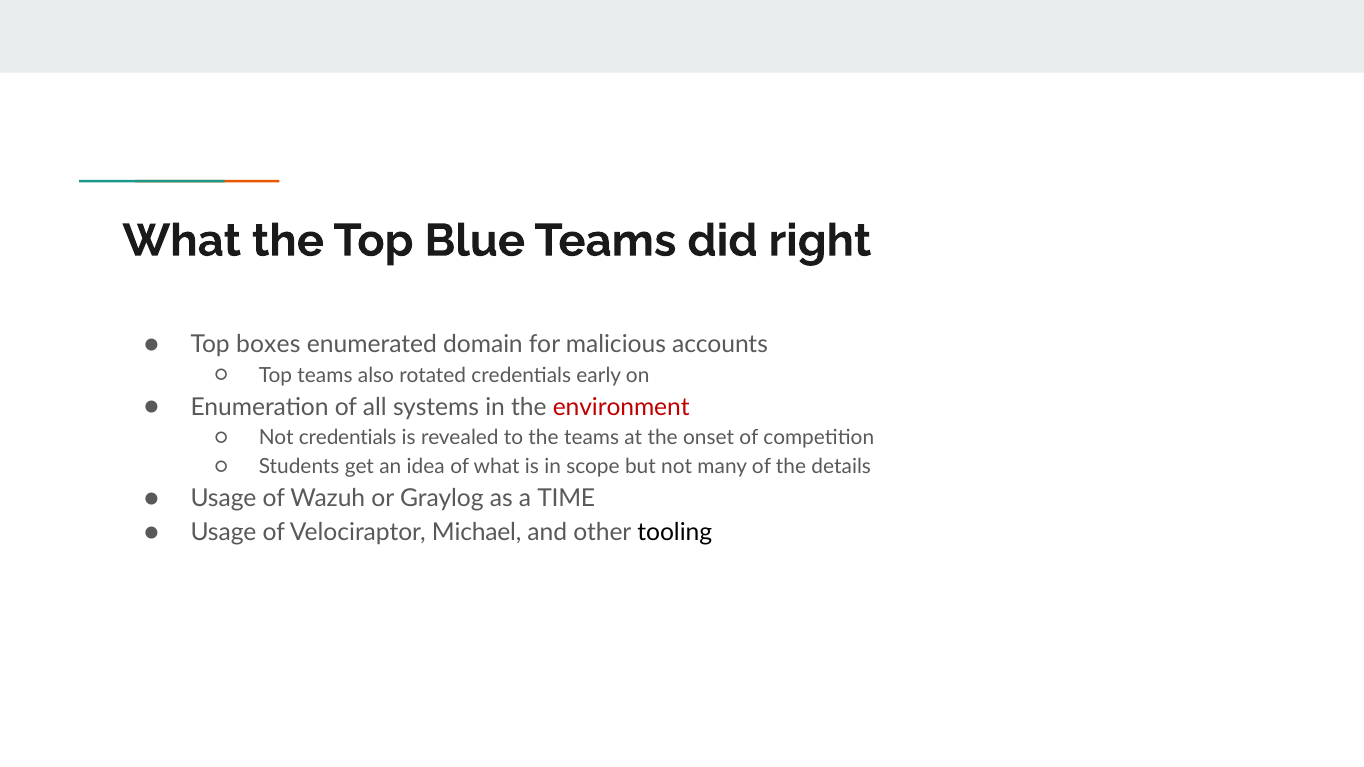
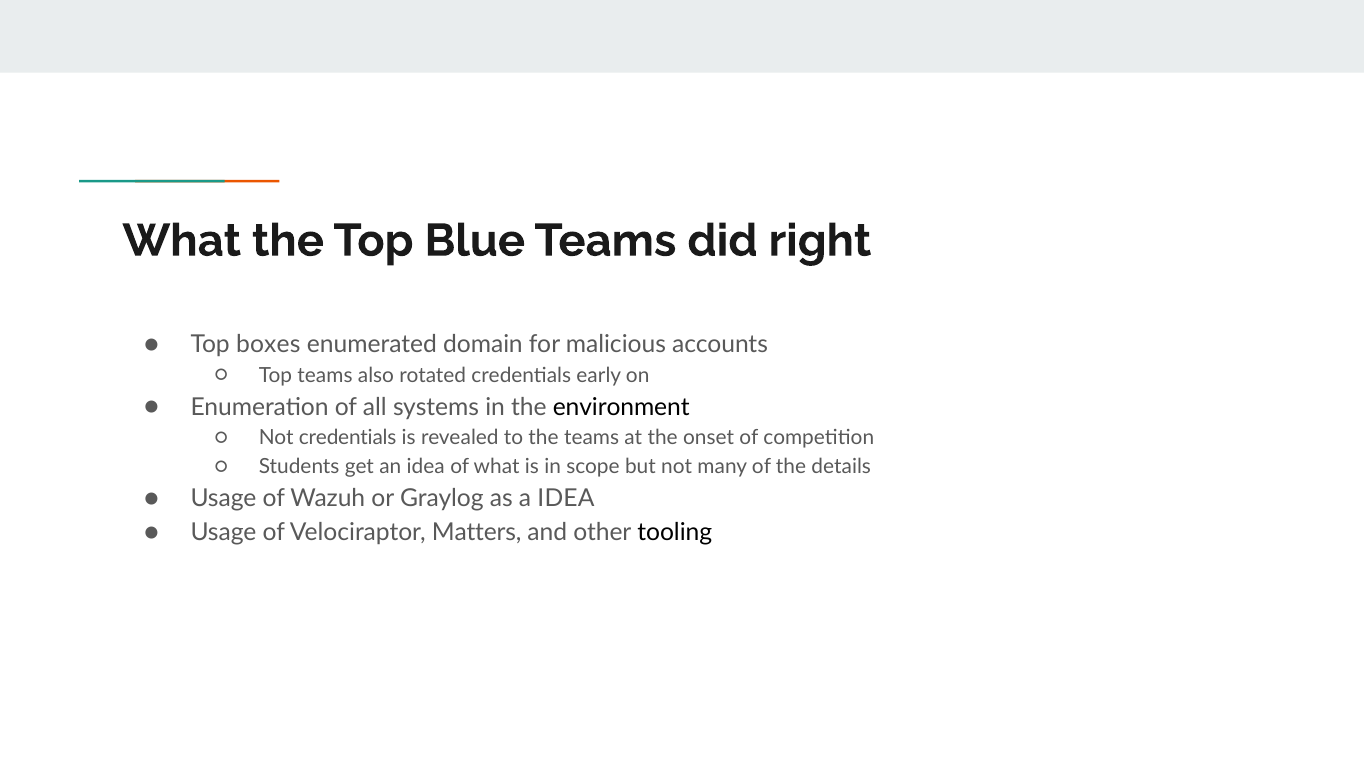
environment colour: red -> black (621, 407)
a TIME: TIME -> IDEA (566, 499)
Michael: Michael -> Matters (477, 533)
